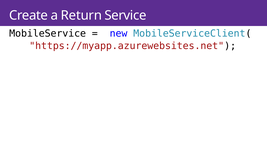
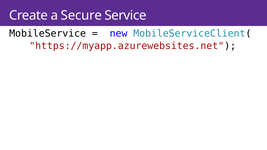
Return: Return -> Secure (81, 15)
